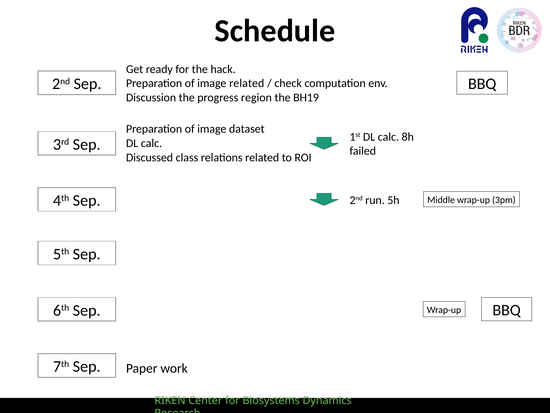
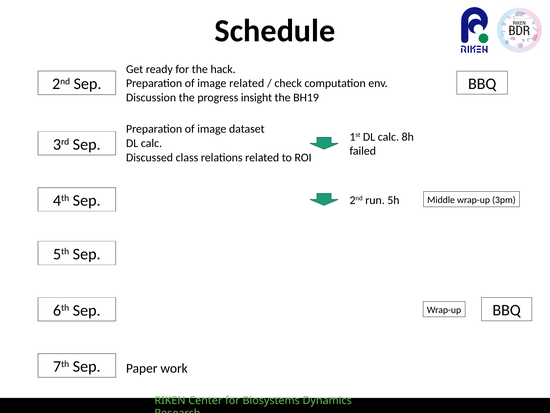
region: region -> insight (256, 97)
